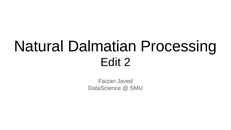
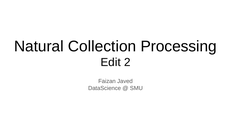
Dalmatian: Dalmatian -> Collection (102, 46)
